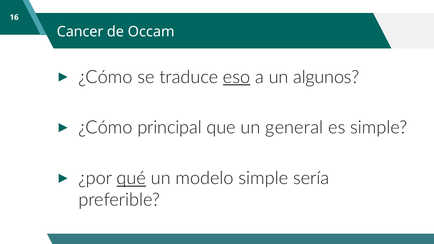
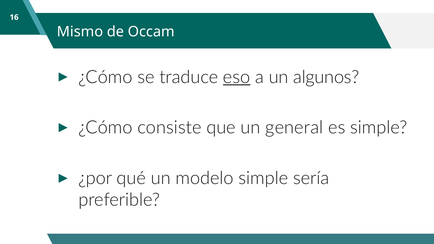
Cancer: Cancer -> Mismo (80, 32)
principal: principal -> consiste (169, 128)
qué underline: present -> none (131, 178)
